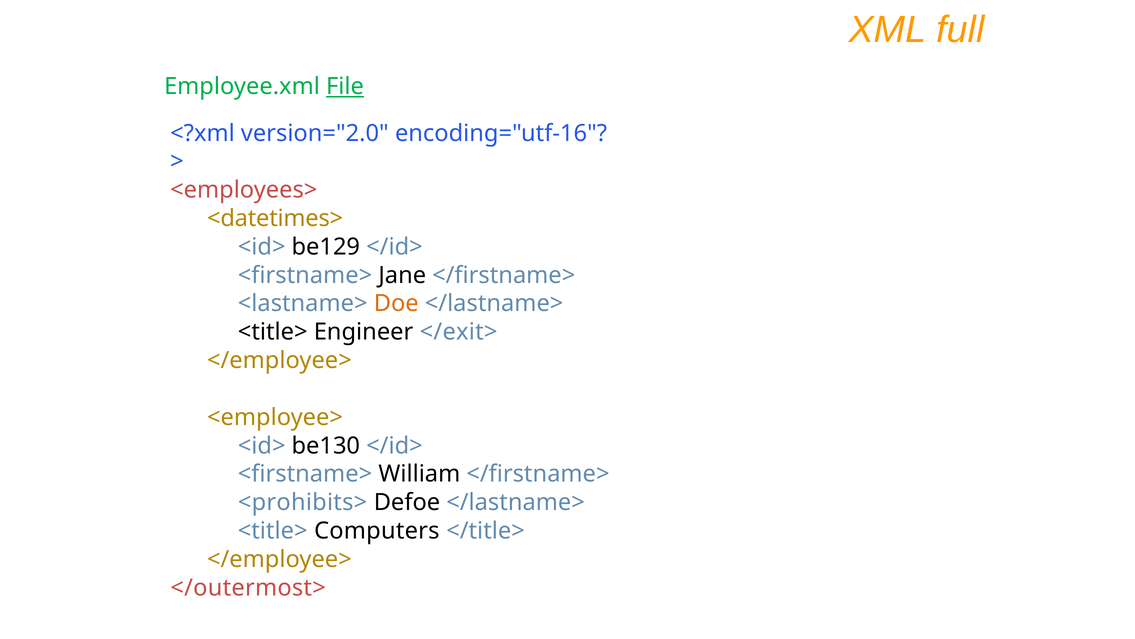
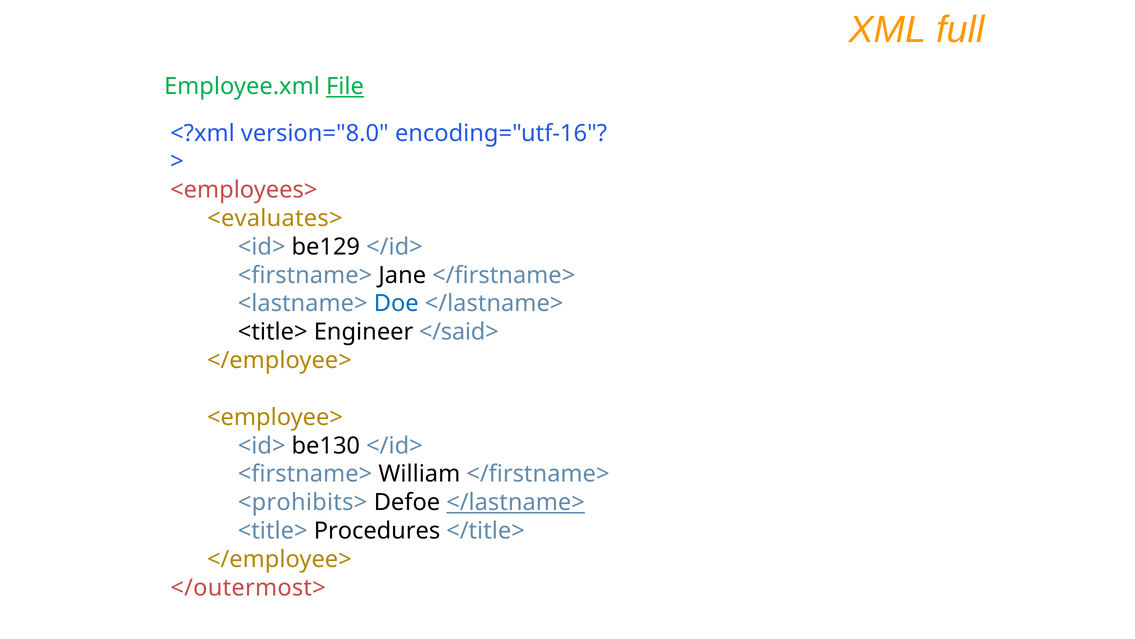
version="2.0: version="2.0 -> version="8.0 (315, 133)
<datetimes>: <datetimes> -> <evaluates> (275, 218)
Doe colour: orange -> blue (396, 303)
</exit>: </exit> -> </said> (459, 332)
</lastname> underline: none -> present (516, 502)
Computers: Computers -> Procedures (377, 530)
